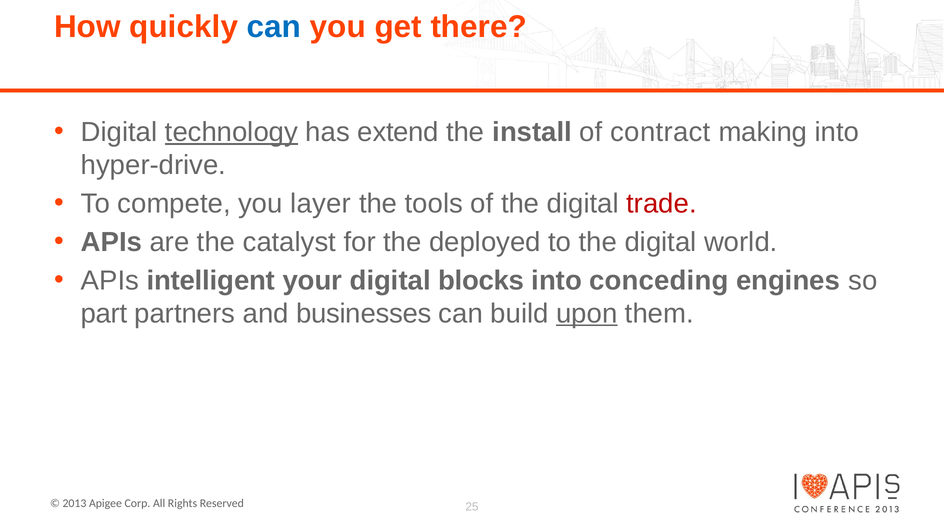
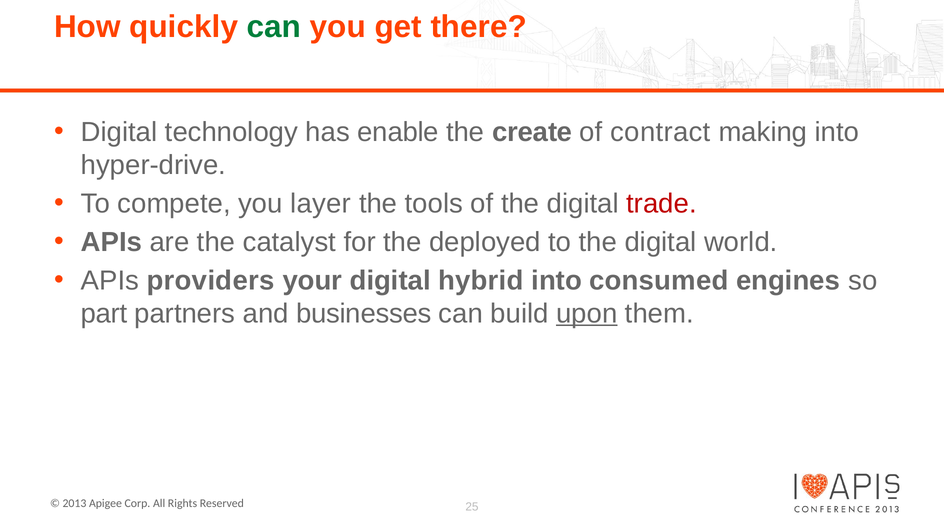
can colour: blue -> green (274, 27)
technology underline: present -> none (231, 132)
extend: extend -> enable (398, 132)
install: install -> create (532, 132)
intelligent: intelligent -> providers (211, 281)
blocks: blocks -> hybrid (481, 281)
conceding: conceding -> consumed (659, 281)
